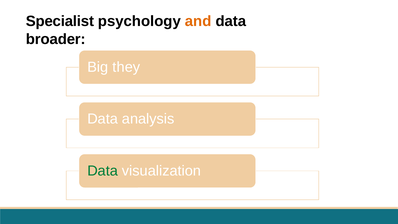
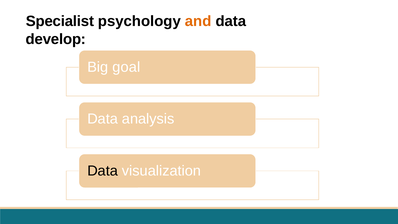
broader: broader -> develop (56, 39)
they: they -> goal (126, 67)
Data colour: green -> black (103, 171)
